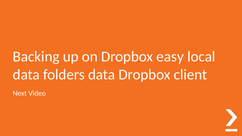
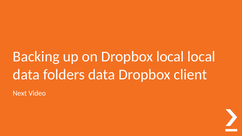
Dropbox easy: easy -> local (170, 57)
